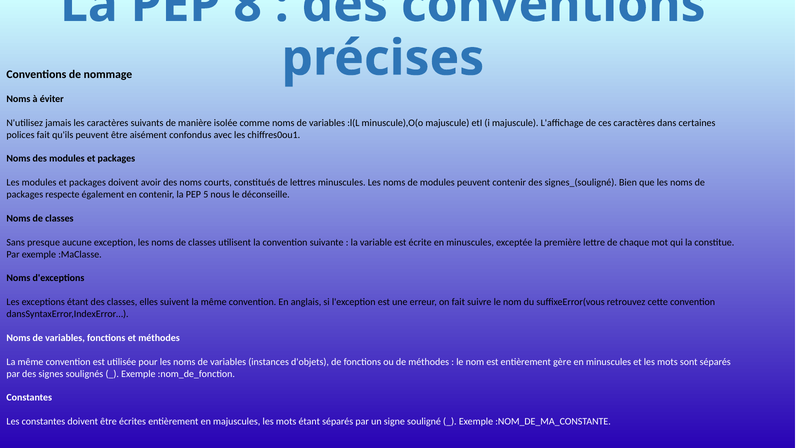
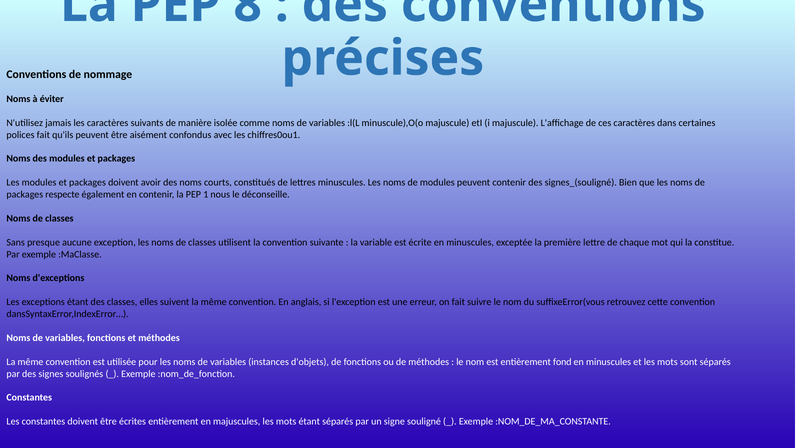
5: 5 -> 1 (206, 195)
gère: gère -> fond (562, 362)
